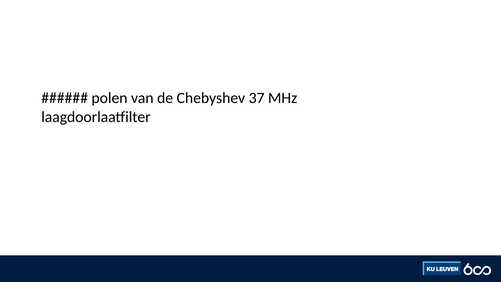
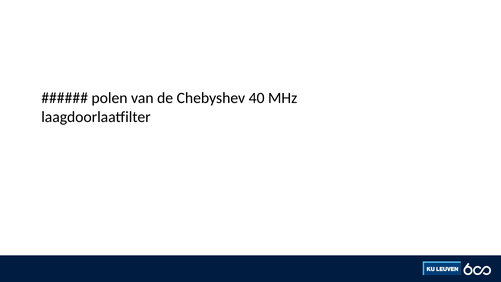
37: 37 -> 40 (257, 98)
